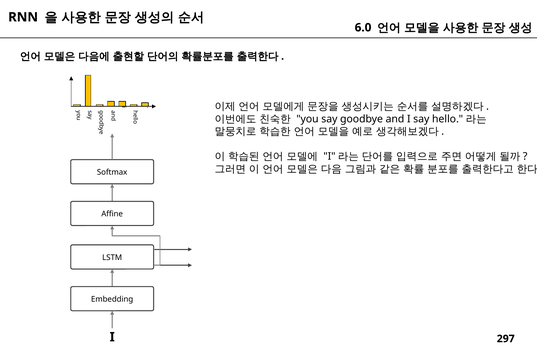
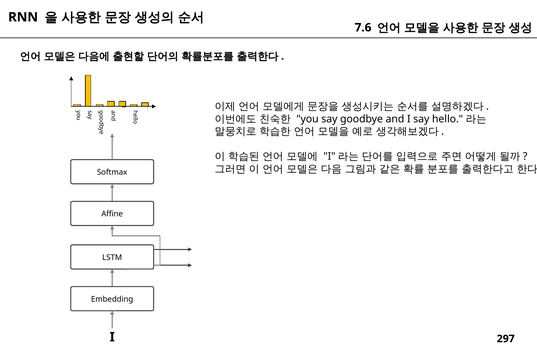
6.0: 6.0 -> 7.6 (363, 28)
